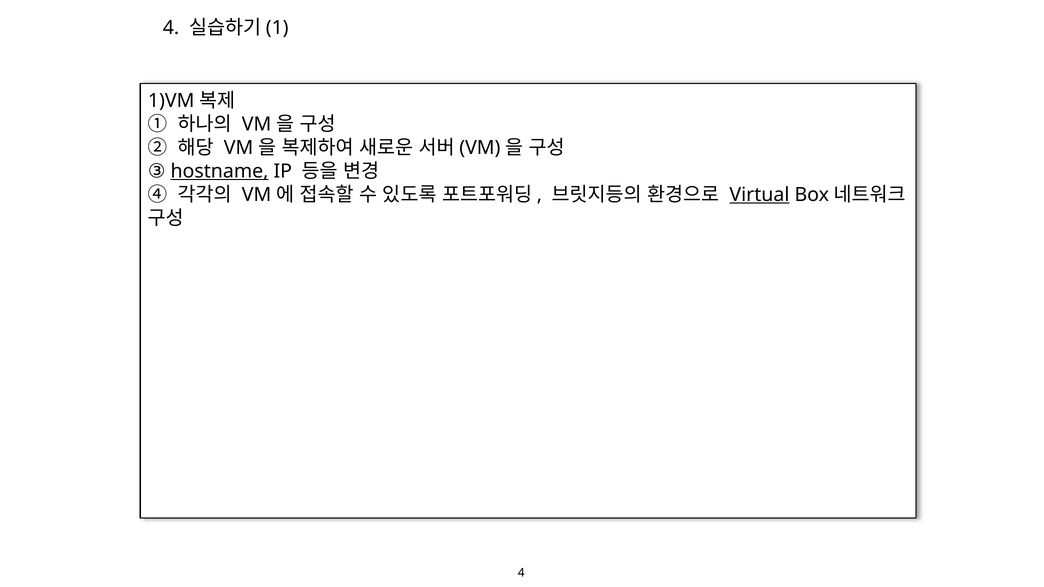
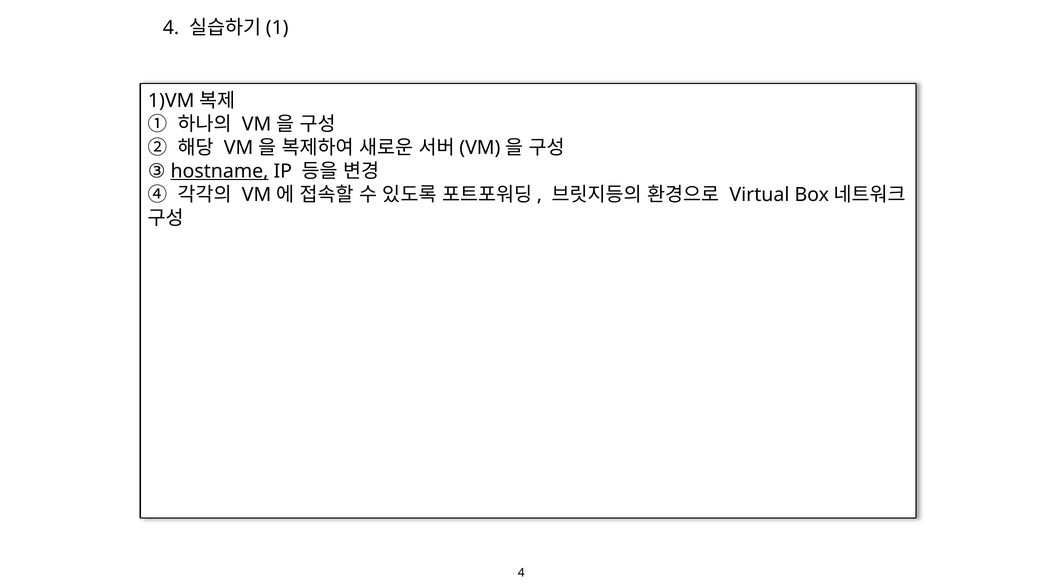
Virtual underline: present -> none (759, 195)
